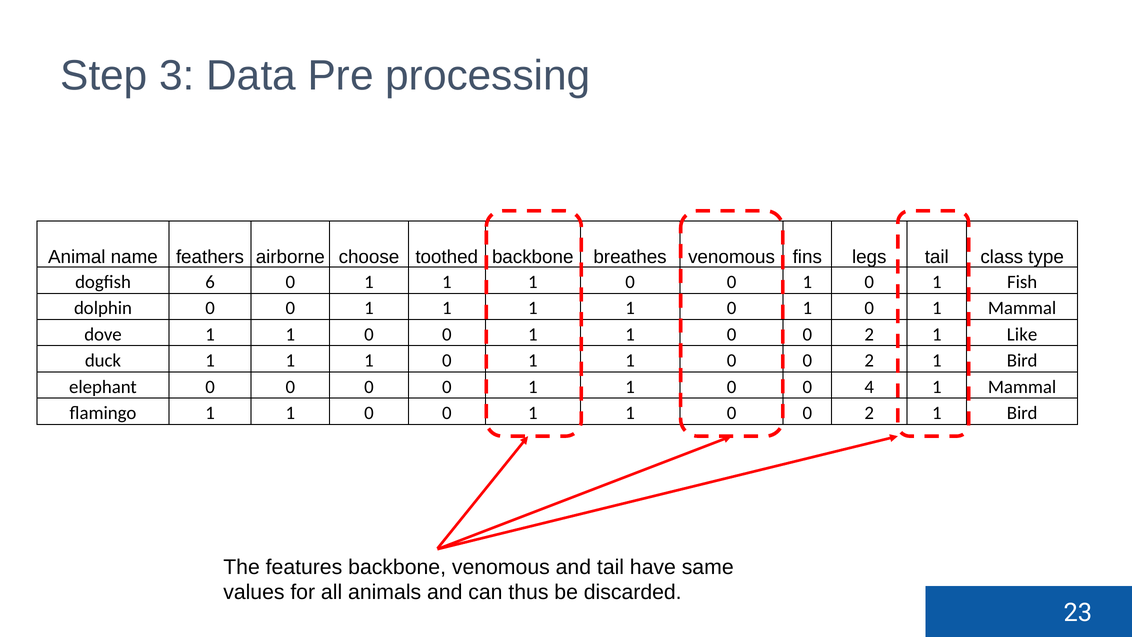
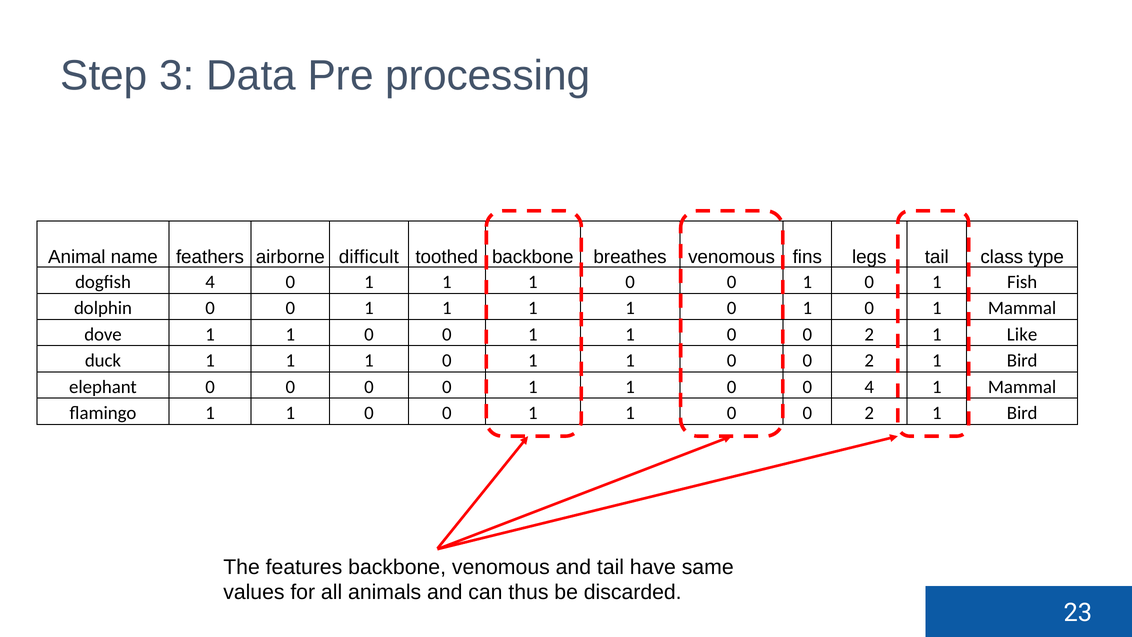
choose: choose -> difficult (369, 257)
dogfish 6: 6 -> 4 (210, 282)
